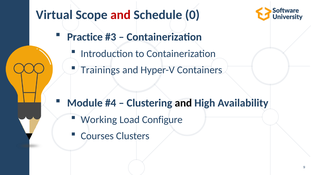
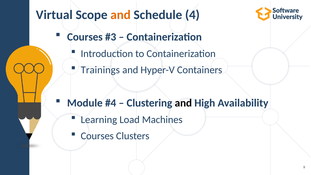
and colour: red -> orange (121, 15)
0: 0 -> 4 (192, 15)
Practice: Practice -> Courses (85, 37)
Working: Working -> Learning (99, 120)
Configure: Configure -> Machines (162, 120)
